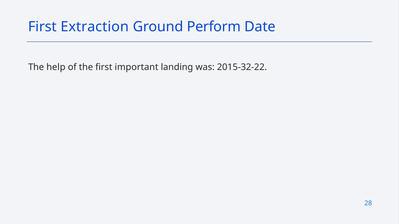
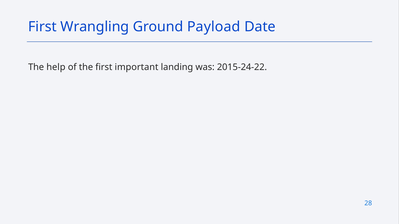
Extraction: Extraction -> Wrangling (95, 27)
Perform: Perform -> Payload (214, 27)
2015-32-22: 2015-32-22 -> 2015-24-22 (242, 67)
